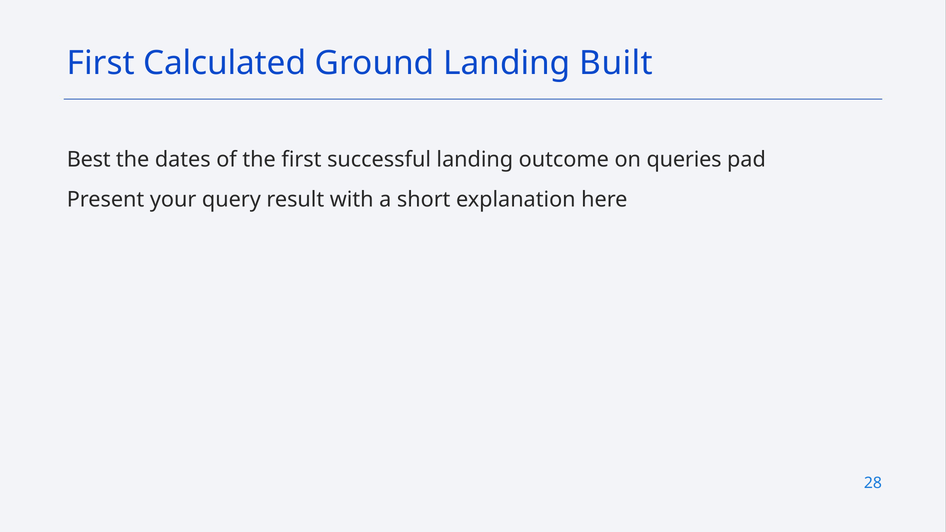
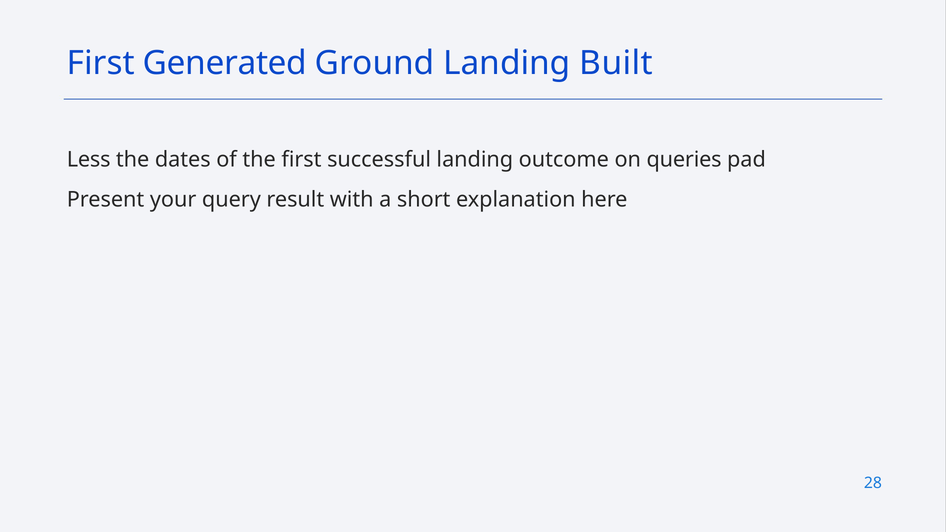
Calculated: Calculated -> Generated (225, 63)
Best: Best -> Less (89, 160)
